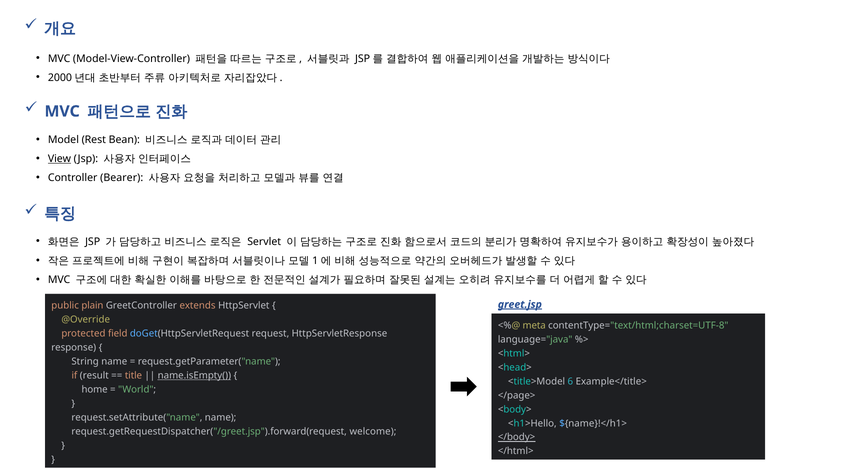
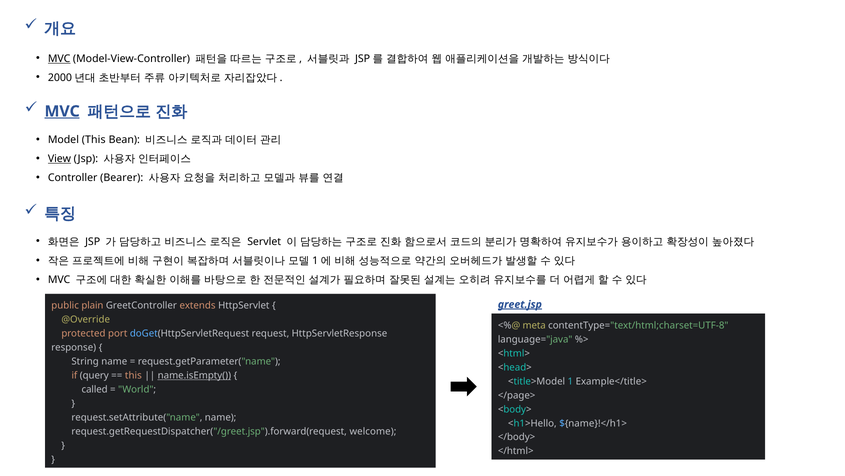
MVC underline: none -> present (59, 58)
MVC underline: none -> present (62, 111)
Model Rest: Rest -> This (94, 140)
field: field -> port (118, 333)
result: result -> query (94, 375)
title: title -> this (133, 375)
6: 6 -> 1 (570, 381)
home: home -> called (95, 389)
</body> underline: present -> none (517, 437)
